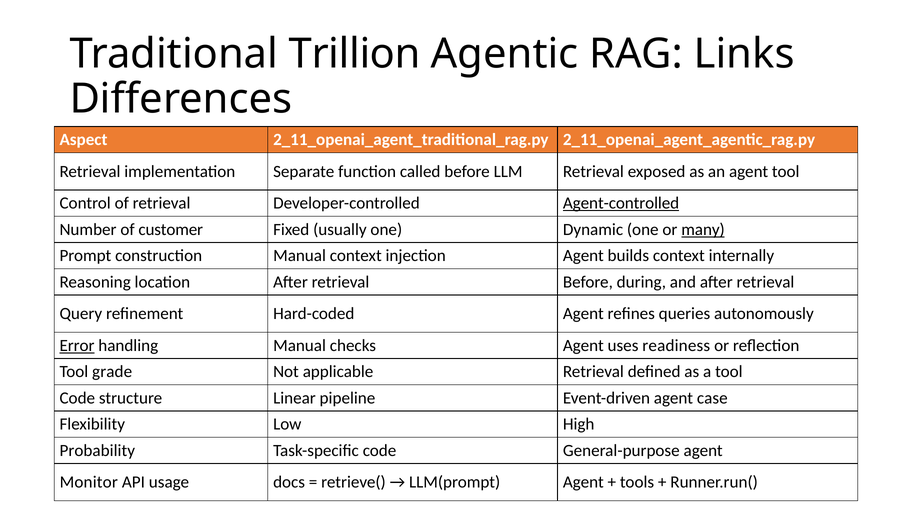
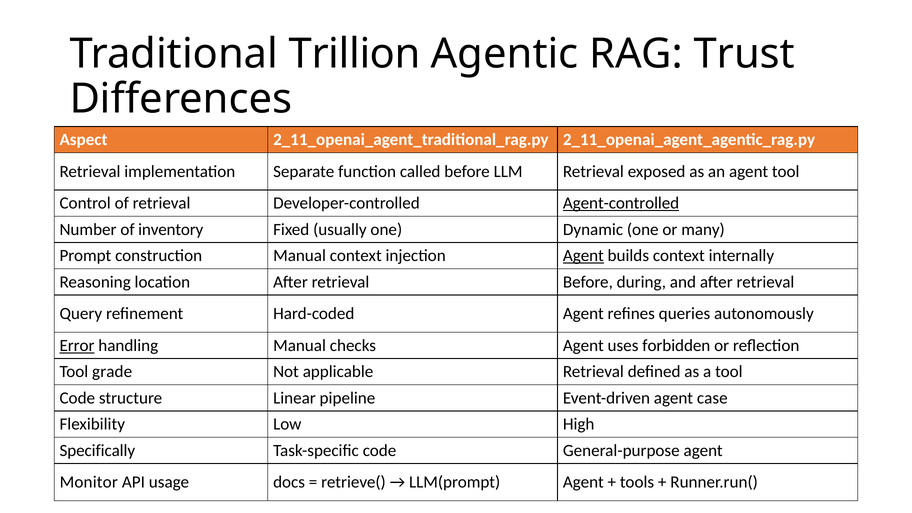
Links: Links -> Trust (744, 54)
customer: customer -> inventory (171, 230)
many underline: present -> none (703, 230)
Agent underline: none -> present (583, 256)
readiness: readiness -> forbidden (676, 346)
Probability: Probability -> Specifically (97, 451)
